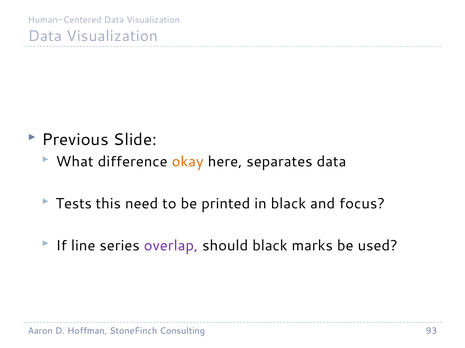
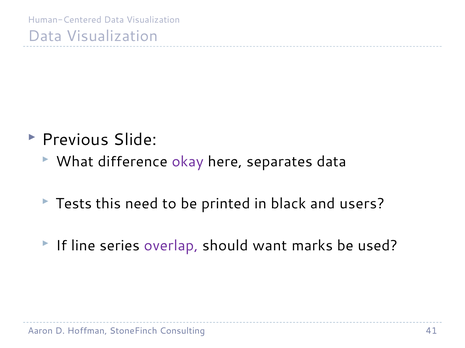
okay colour: orange -> purple (188, 162)
focus: focus -> users (362, 204)
should black: black -> want (270, 246)
93: 93 -> 41 (431, 331)
